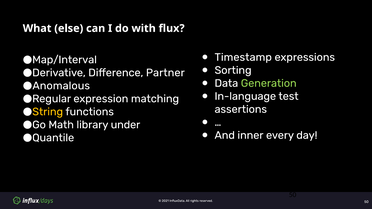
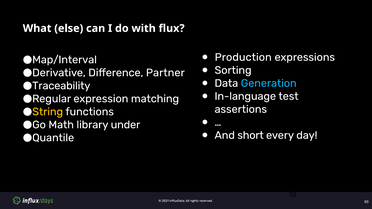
Timestamp: Timestamp -> Production (243, 57)
Generation colour: light green -> light blue (269, 83)
Anomalous: Anomalous -> Traceability (61, 86)
inner: inner -> short (251, 135)
